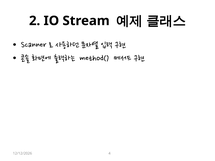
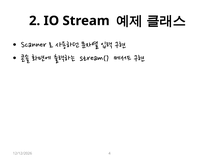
method(: method( -> stream( (94, 58)
